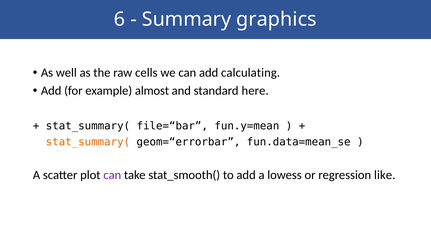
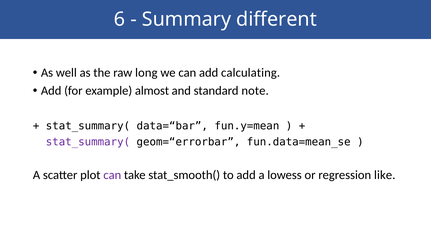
graphics: graphics -> different (277, 19)
cells: cells -> long (146, 73)
here: here -> note (255, 91)
file=“bar: file=“bar -> data=“bar (172, 126)
stat_summary( colour: orange -> purple (88, 142)
